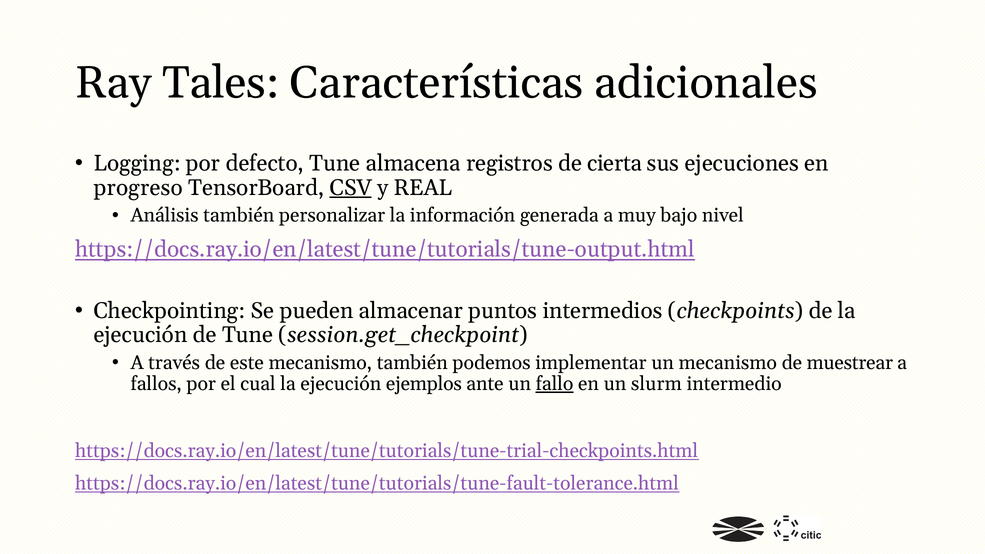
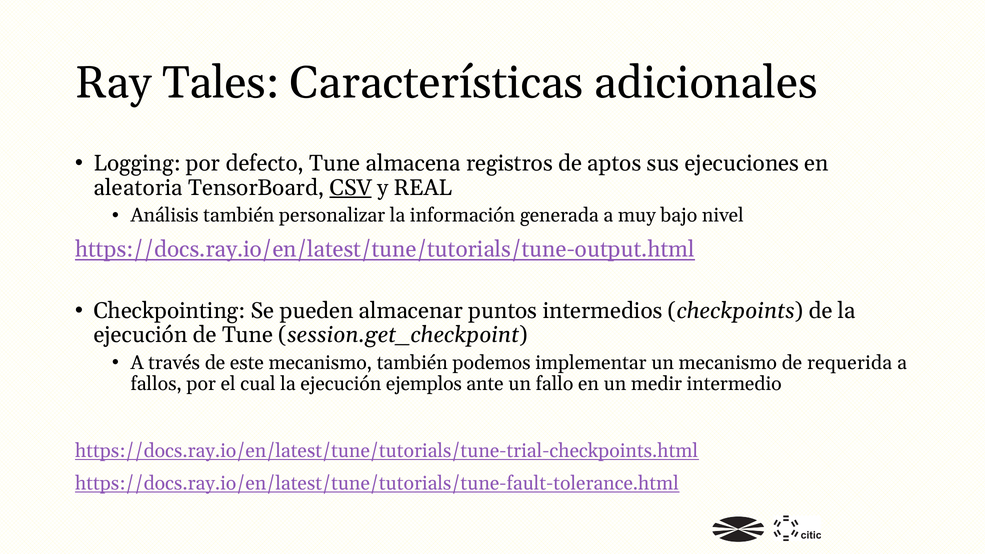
cierta: cierta -> aptos (614, 163)
progreso: progreso -> aleatoria (138, 188)
muestrear: muestrear -> requerida (850, 363)
fallo underline: present -> none (555, 384)
slurm: slurm -> medir (656, 384)
